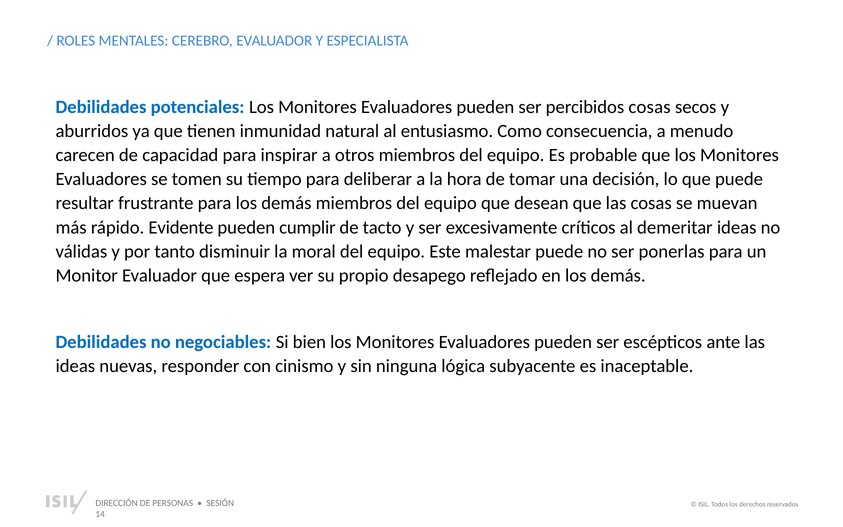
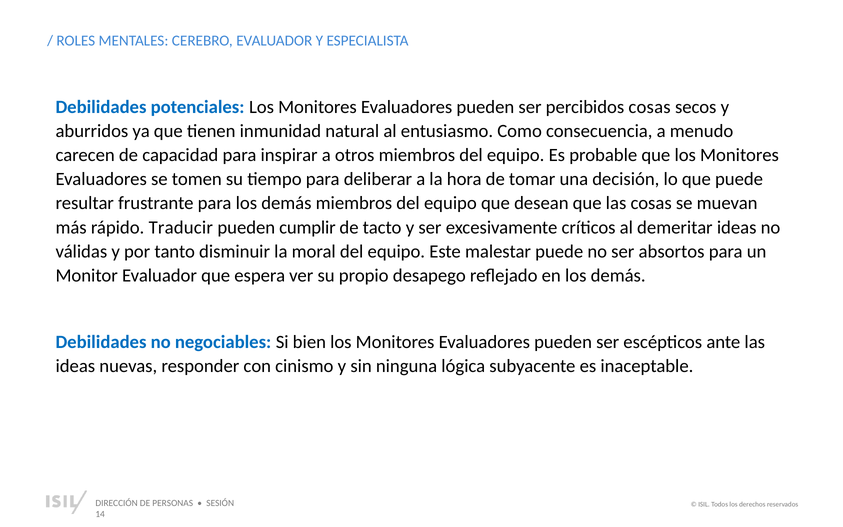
Evidente: Evidente -> Traducir (181, 227)
ponerlas: ponerlas -> absortos (672, 251)
